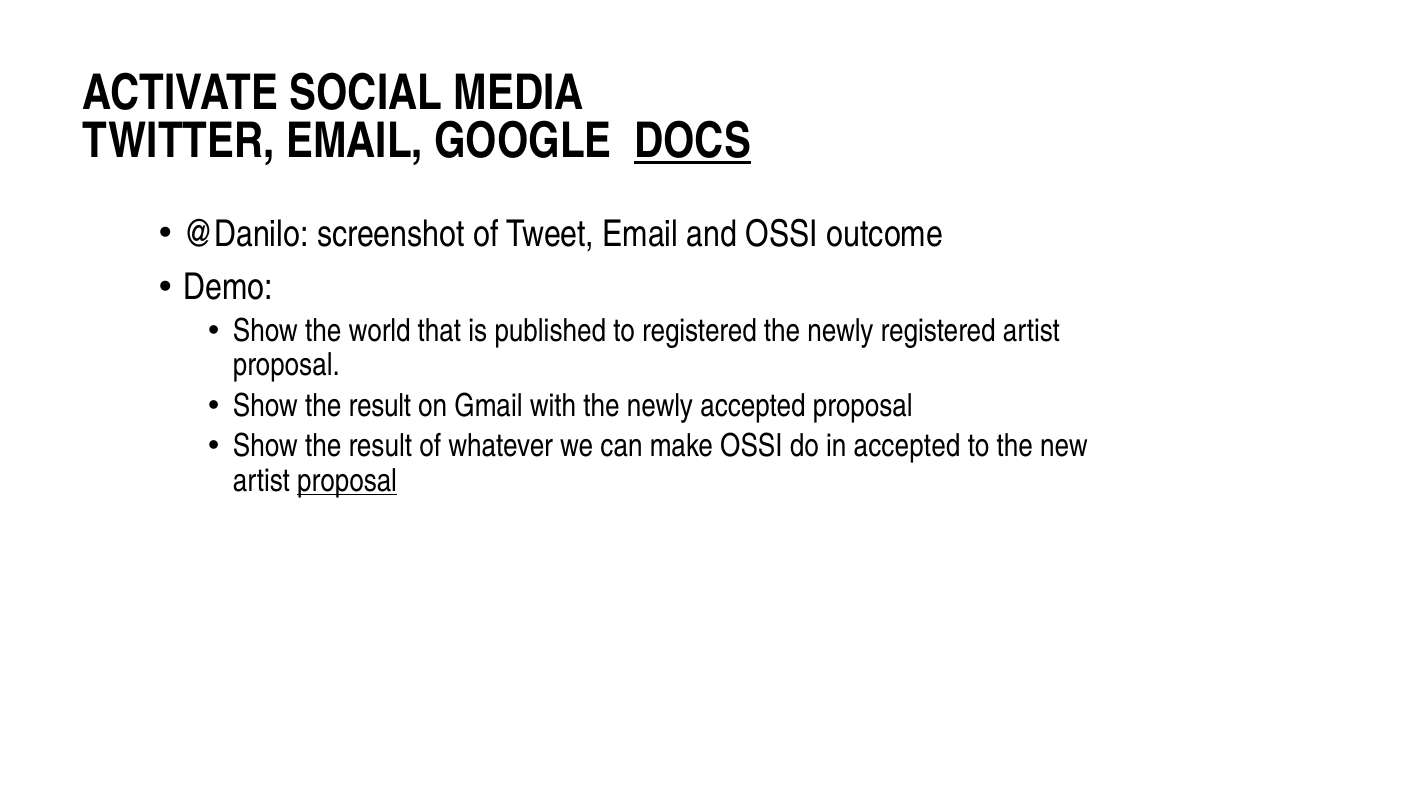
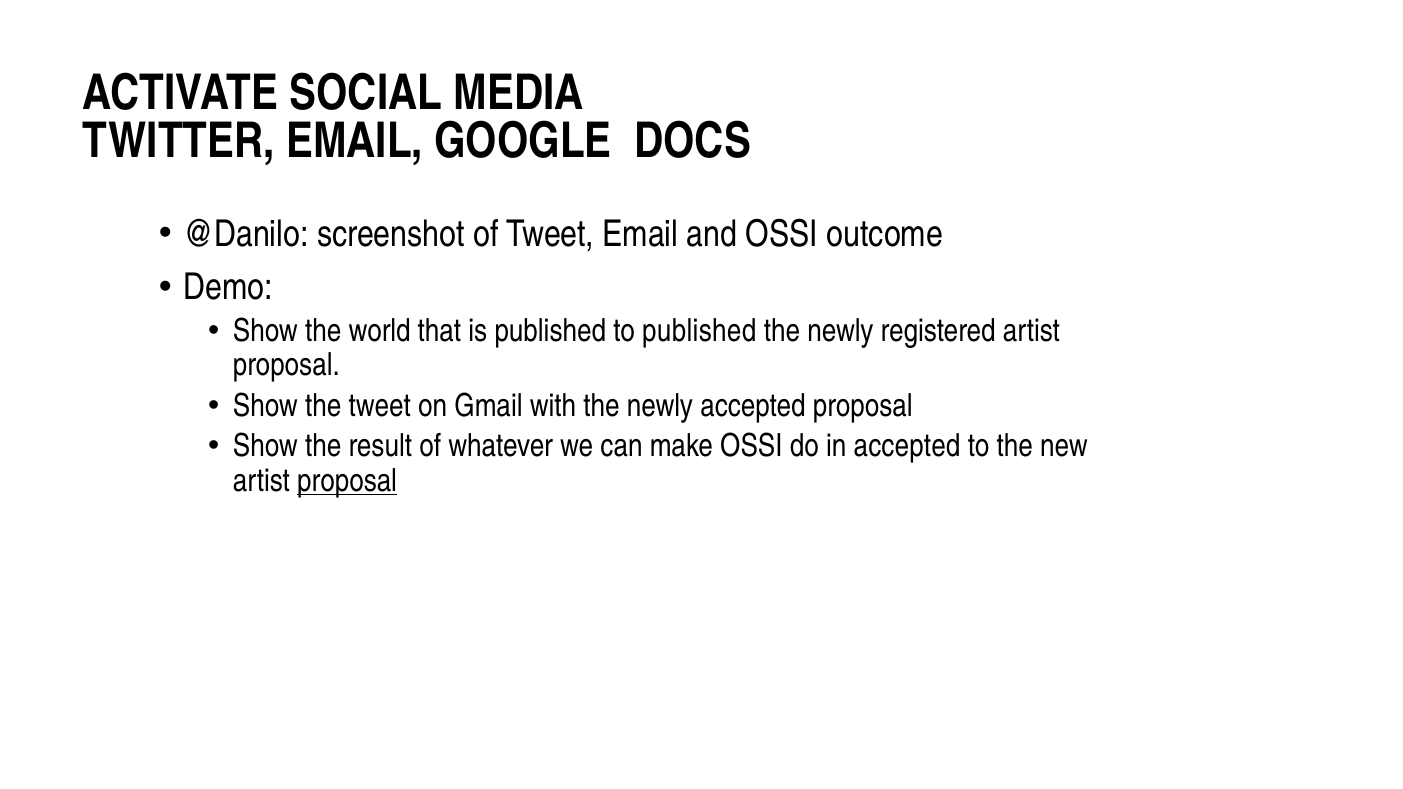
DOCS underline: present -> none (693, 141)
to registered: registered -> published (699, 331)
result: result -> tweet (380, 406)
